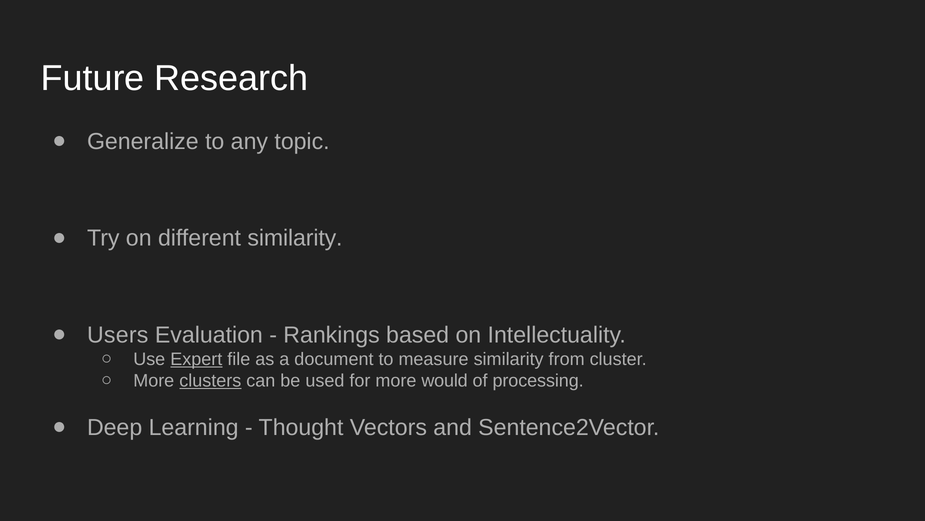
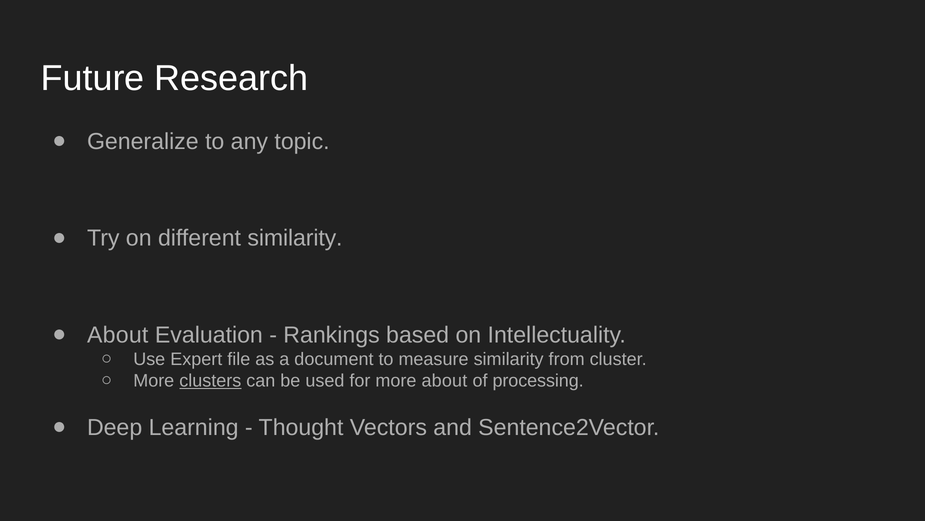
Users: Users -> About (118, 334)
Expert underline: present -> none (196, 359)
more would: would -> about (444, 380)
